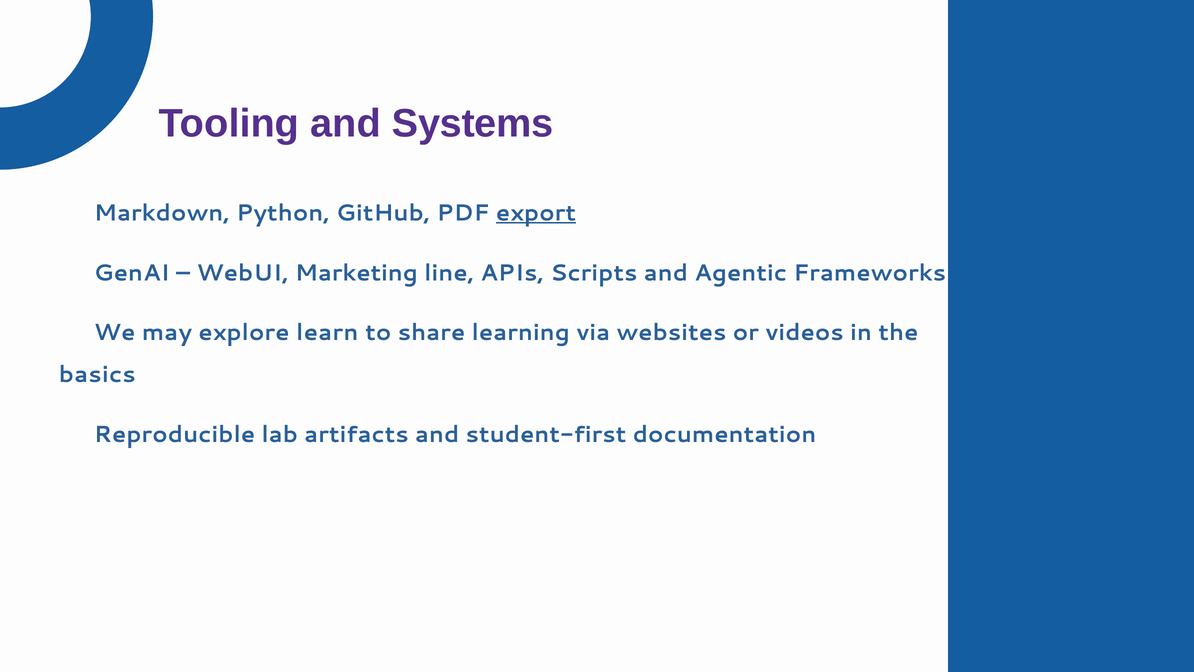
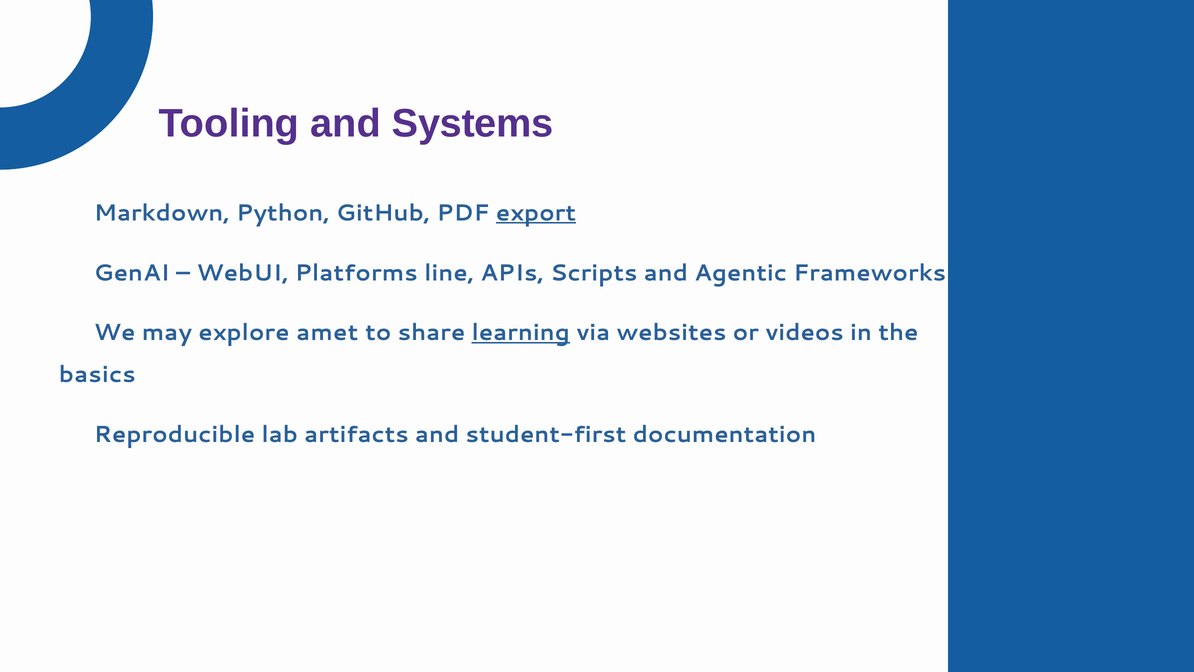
Marketing: Marketing -> Platforms (356, 273)
learn: learn -> amet (327, 333)
learning underline: none -> present (521, 333)
